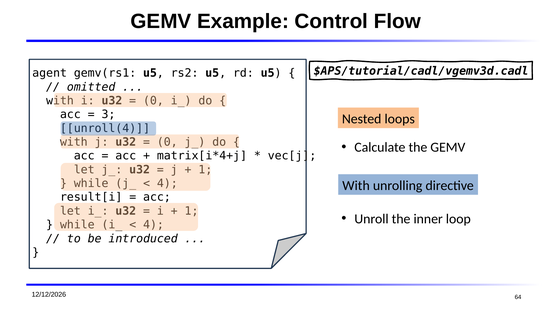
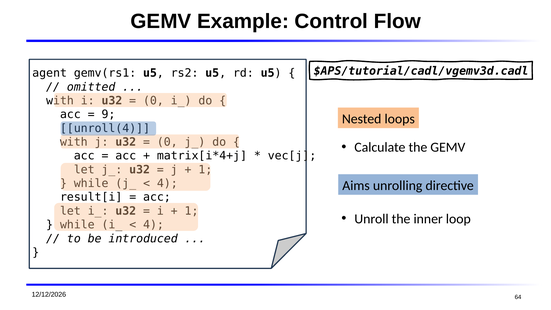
3: 3 -> 9 (108, 114)
With: With -> Aims (356, 185)
